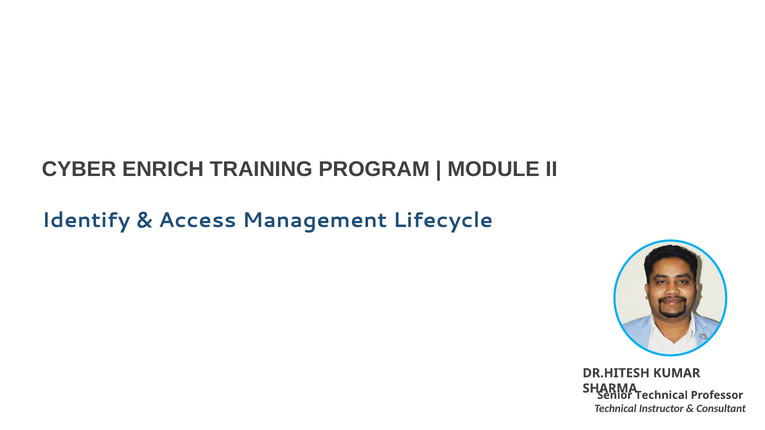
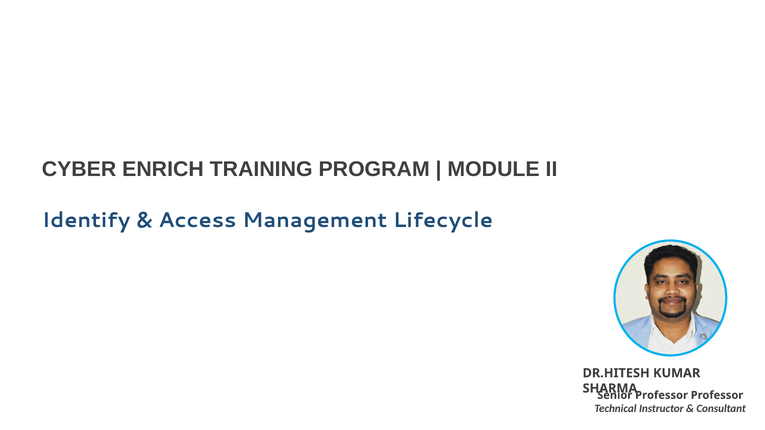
Technical: Technical -> Professor (662, 395)
